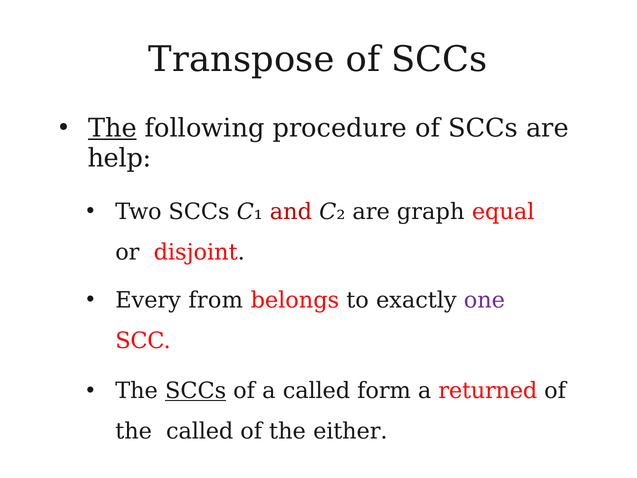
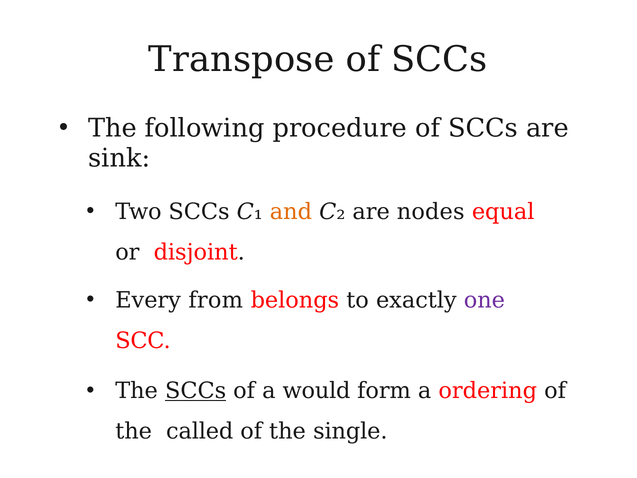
The underline: present -> none (112, 128)
help: help -> sink (119, 158)
and colour: red -> orange (291, 212)
graph: graph -> nodes (431, 212)
a called: called -> would (317, 391)
returned: returned -> ordering (488, 391)
either: either -> single (350, 431)
